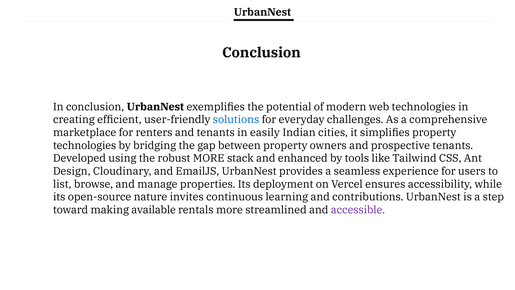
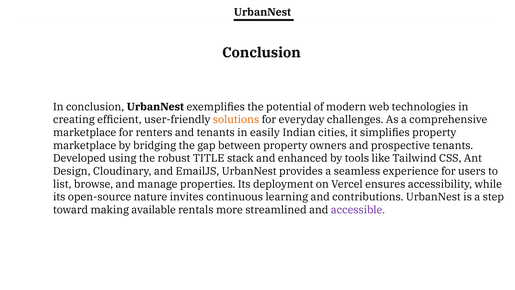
solutions colour: blue -> orange (236, 120)
technologies: technologies -> marketplace (85, 145)
robust MORE: MORE -> TITLE (209, 158)
